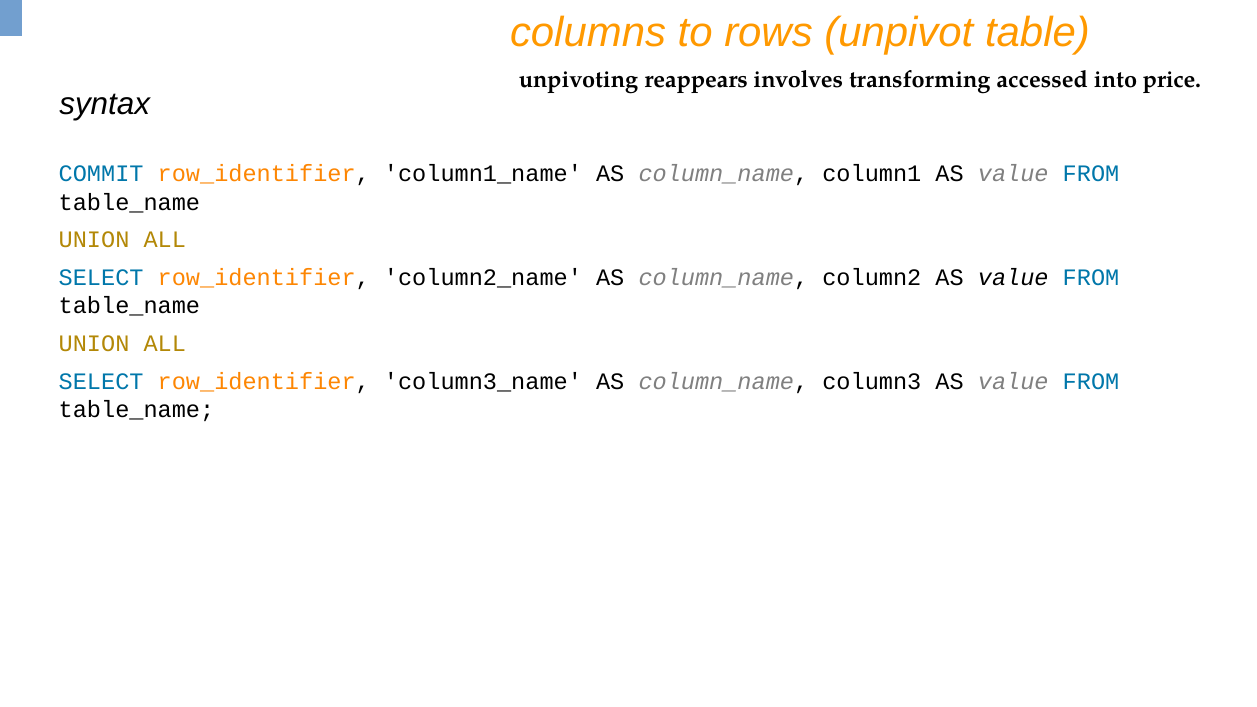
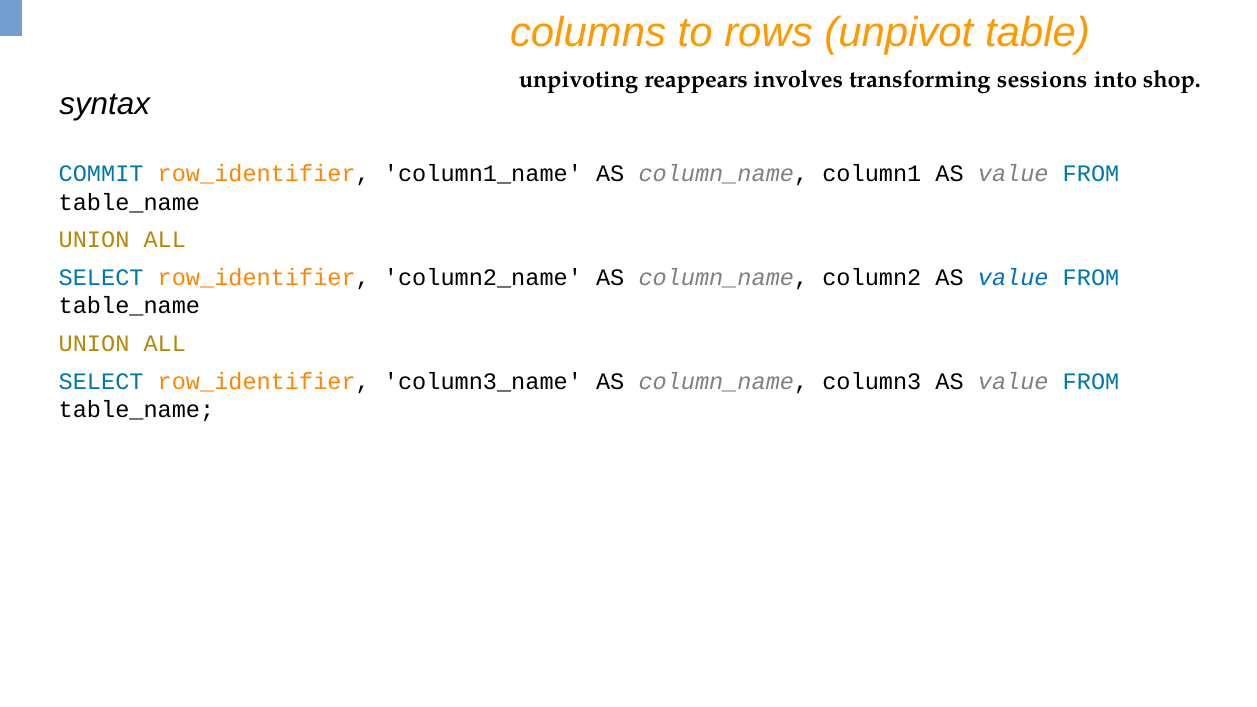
accessed: accessed -> sessions (1042, 80)
price: price -> shop (1172, 80)
value colour: black -> blue (1013, 278)
